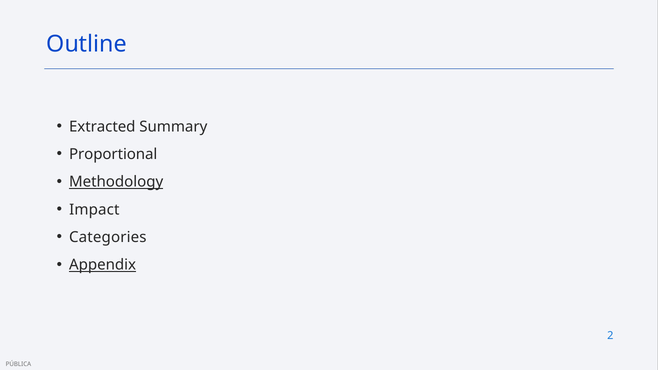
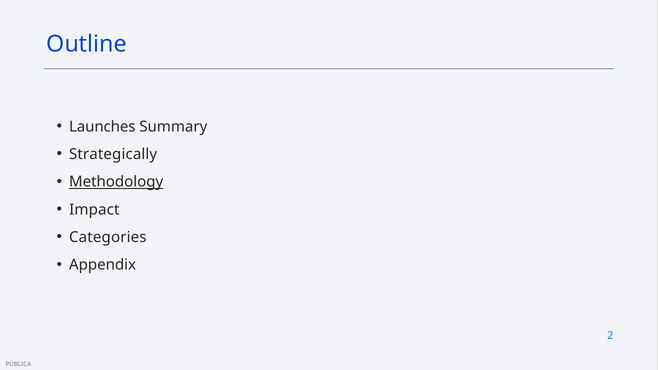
Extracted: Extracted -> Launches (102, 127)
Proportional: Proportional -> Strategically (113, 154)
Appendix underline: present -> none (103, 265)
